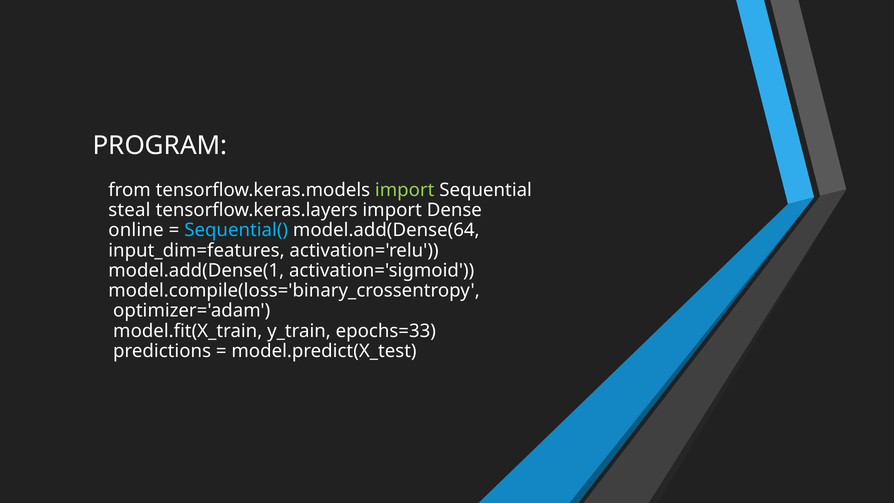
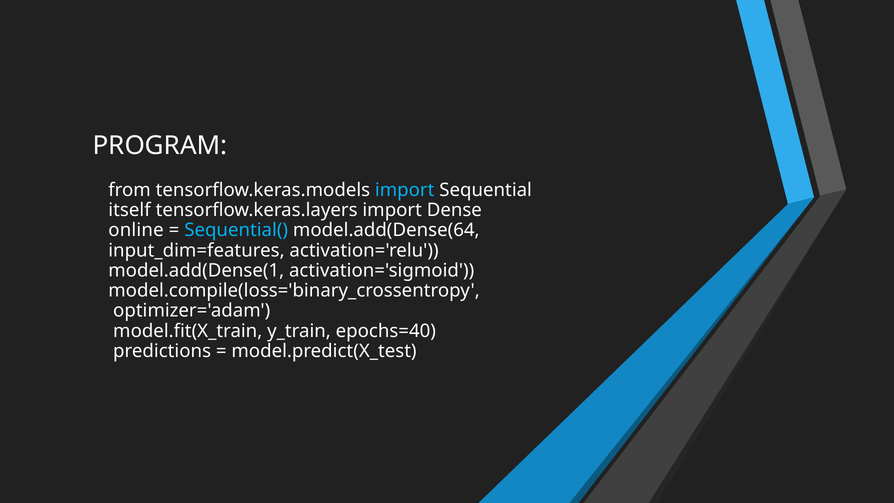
import colour: light green -> light blue (405, 190)
steal: steal -> itself (130, 210)
epochs=33: epochs=33 -> epochs=40 (386, 331)
